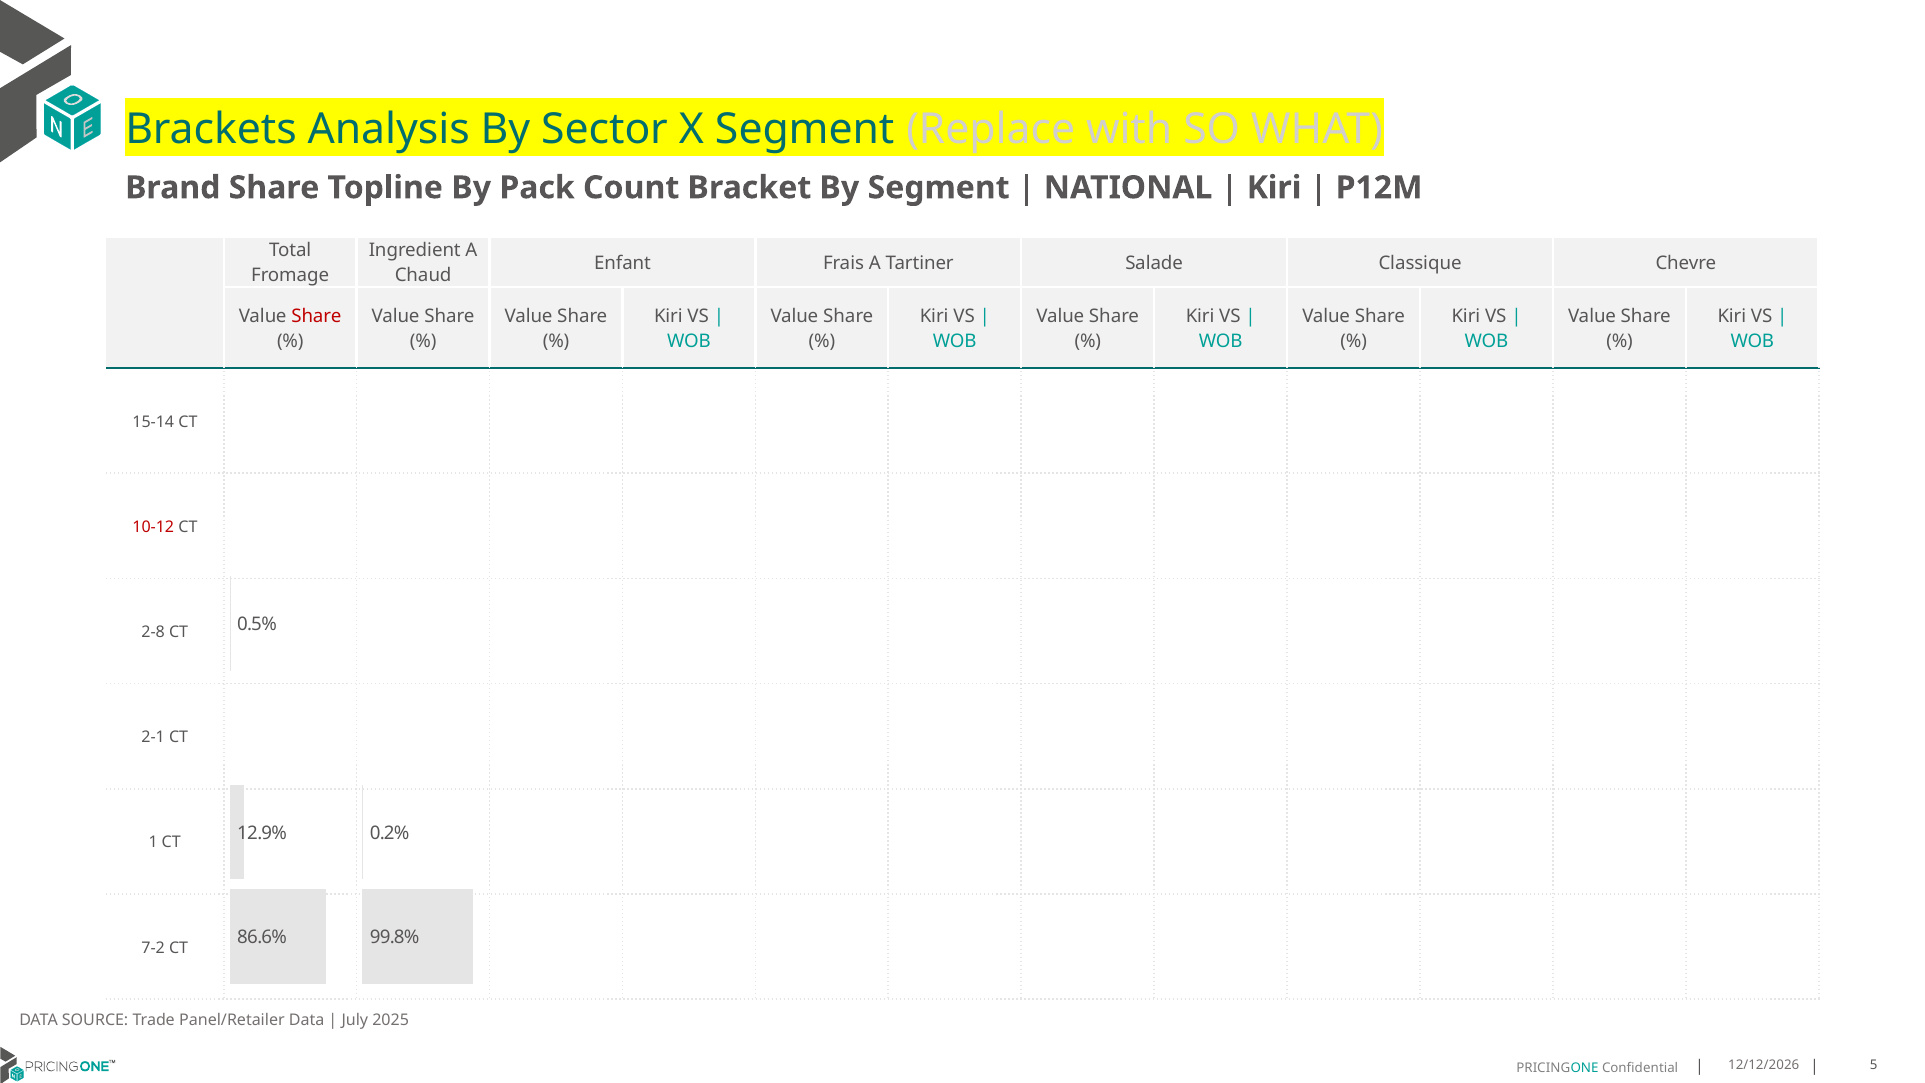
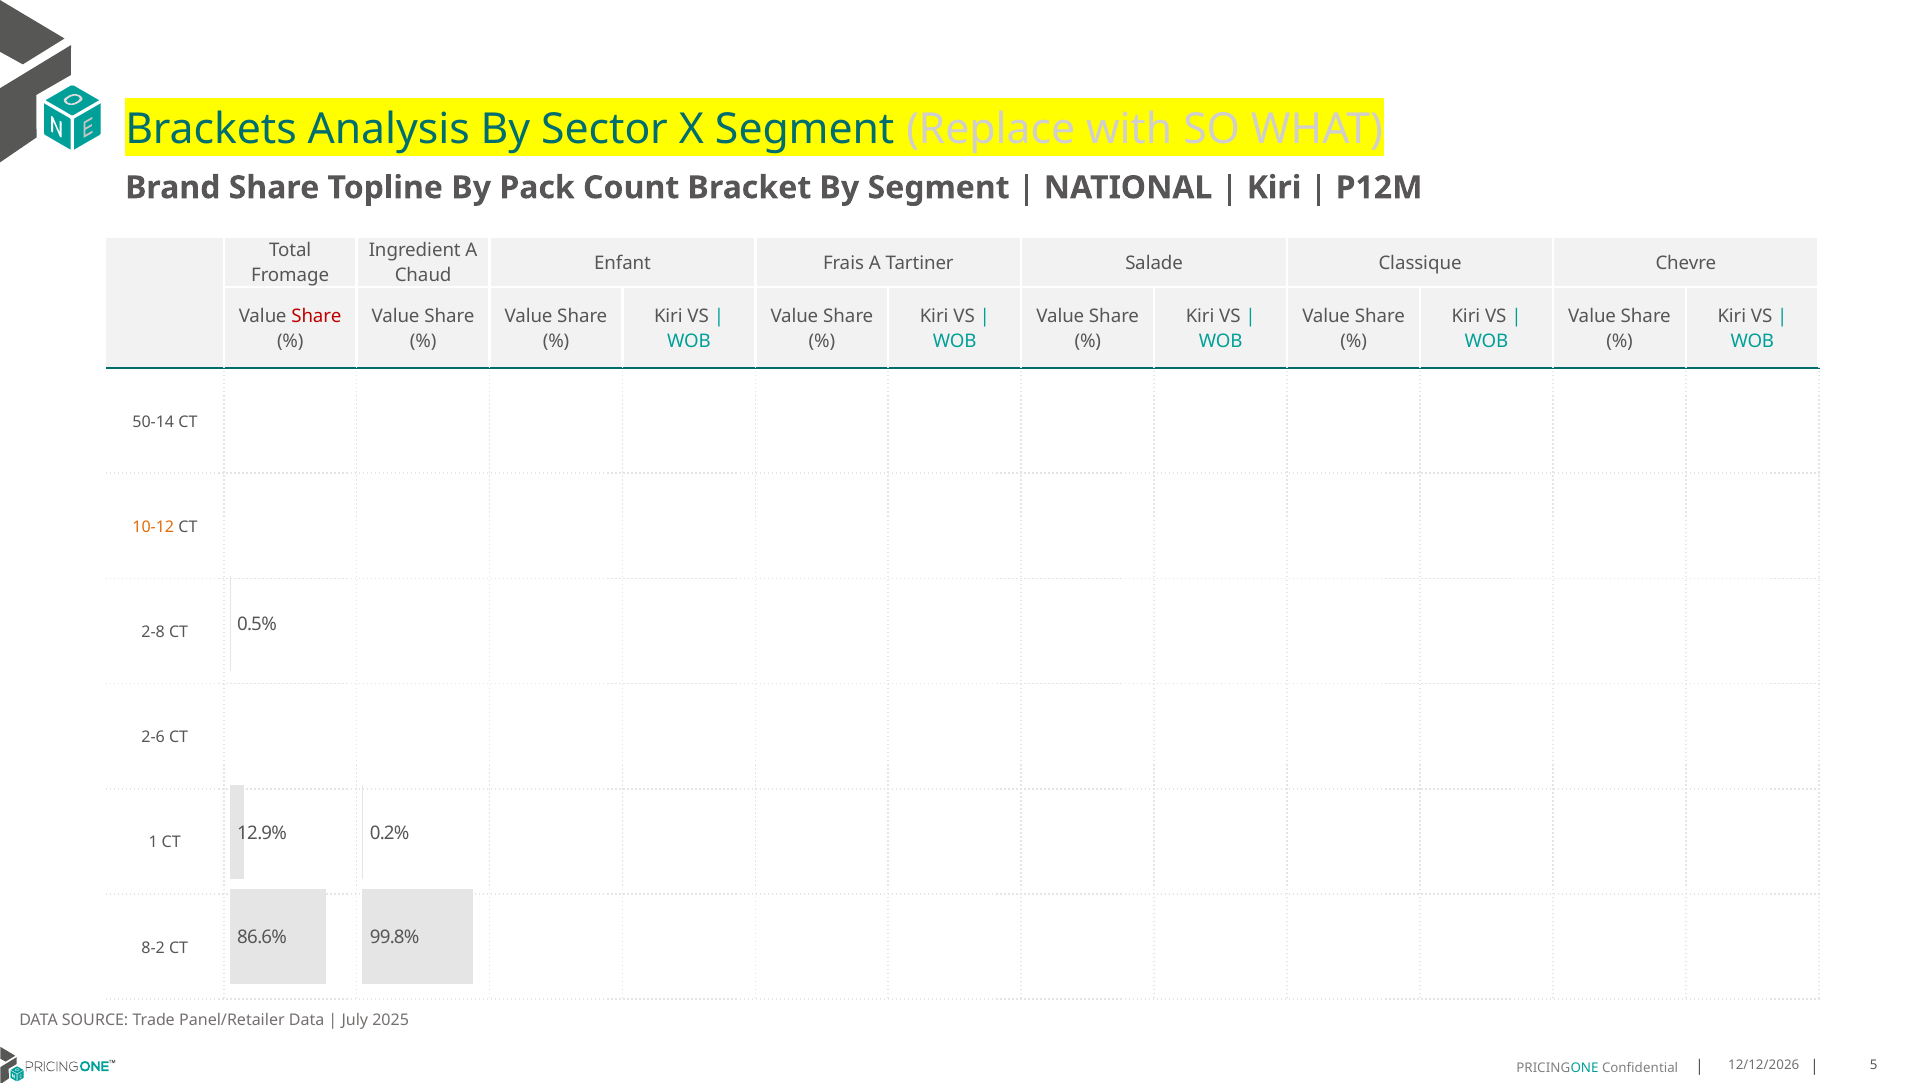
15-14: 15-14 -> 50-14 (153, 422)
10-12 colour: red -> orange (153, 527)
2-1: 2-1 -> 2-6 (153, 737)
7-2: 7-2 -> 8-2 (153, 948)
